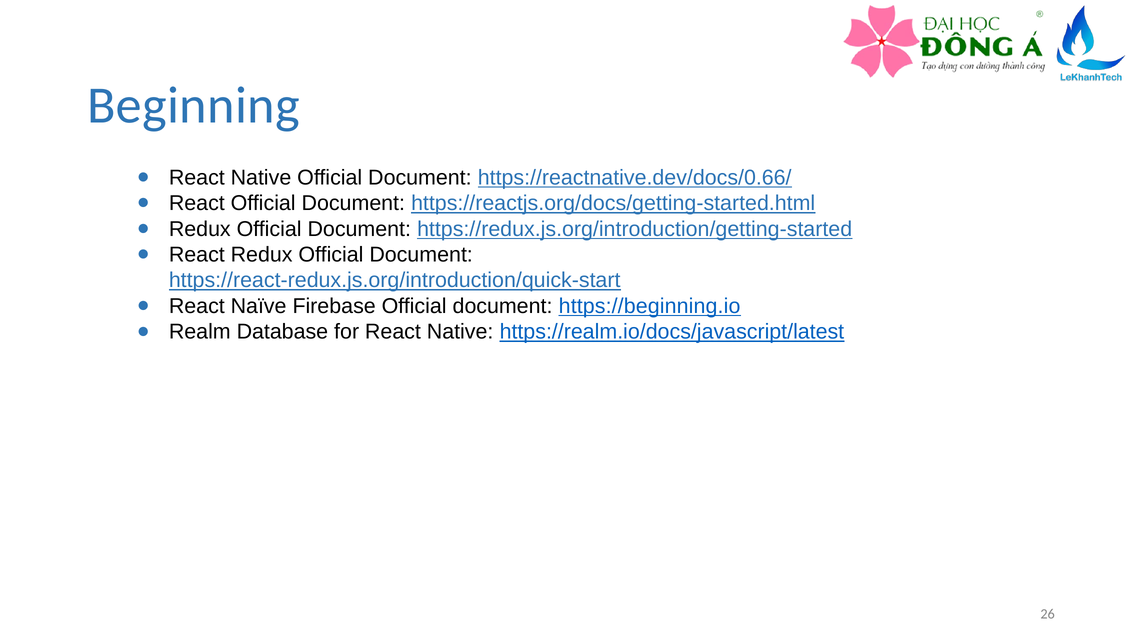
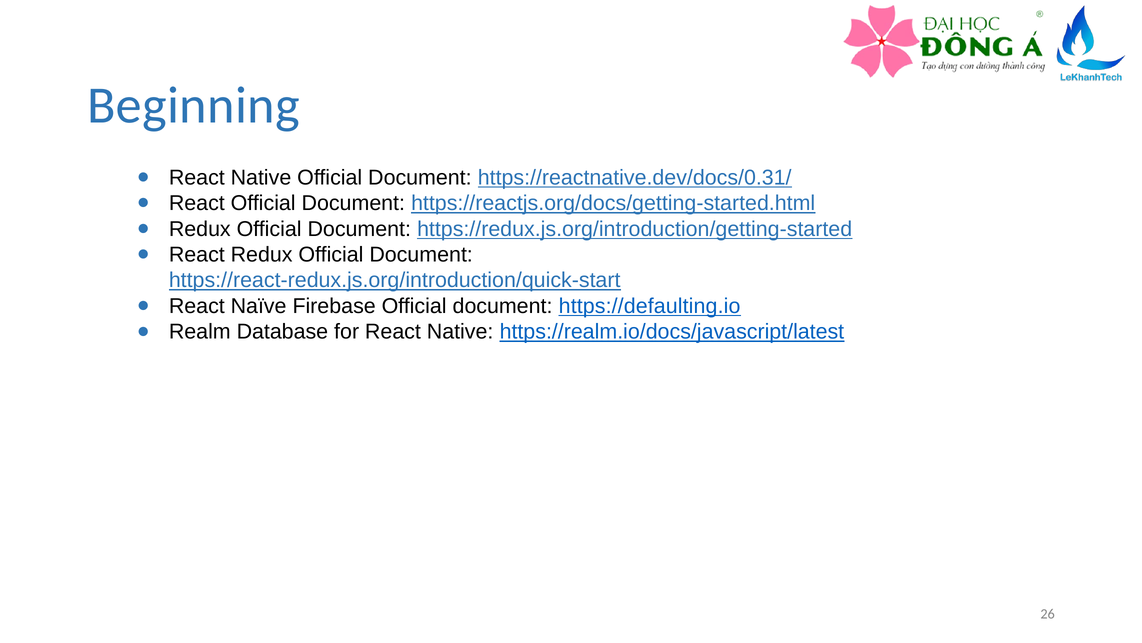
https://reactnative.dev/docs/0.66/: https://reactnative.dev/docs/0.66/ -> https://reactnative.dev/docs/0.31/ (635, 177)
https://beginning.io: https://beginning.io -> https://defaulting.io (650, 306)
